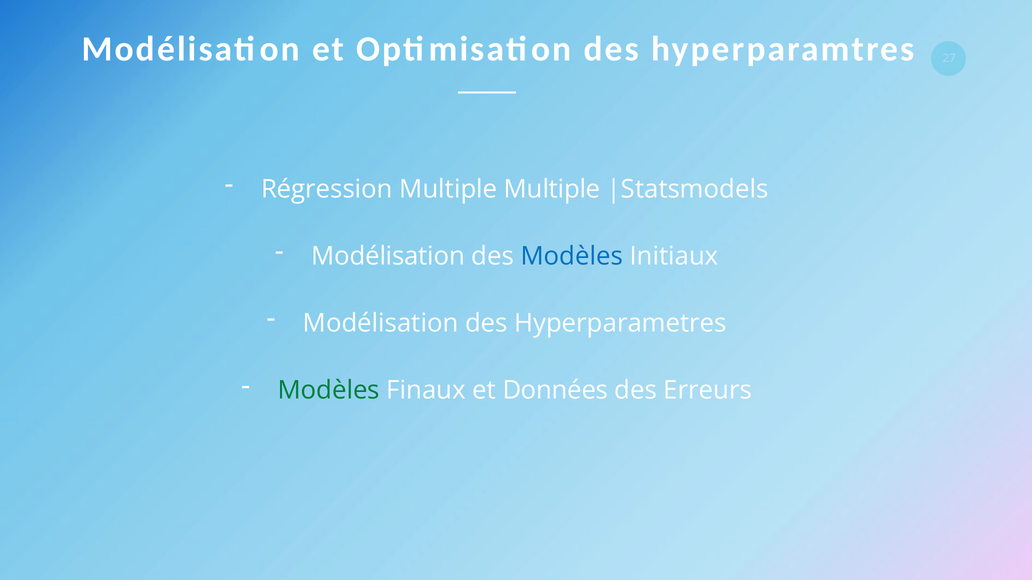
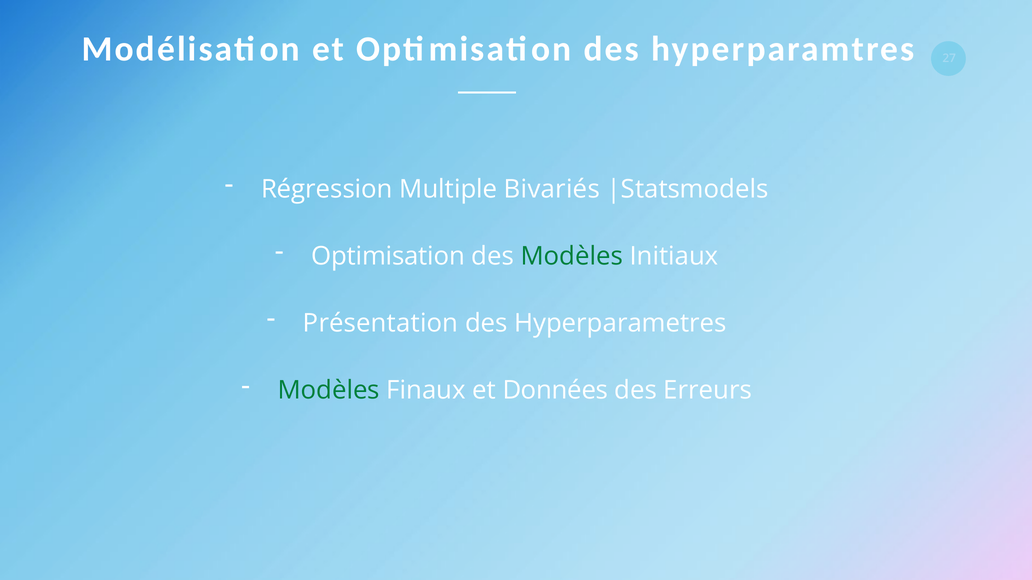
Multiple Multiple: Multiple -> Bivariés (552, 189)
Modélisation: Modélisation -> Optimisation (388, 256)
Modèles colour: blue -> green (572, 256)
Modélisation: Modélisation -> Présentation (381, 324)
